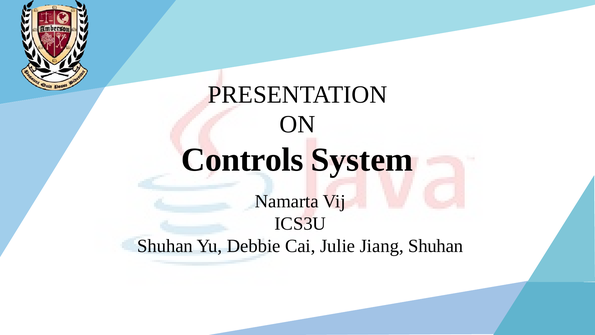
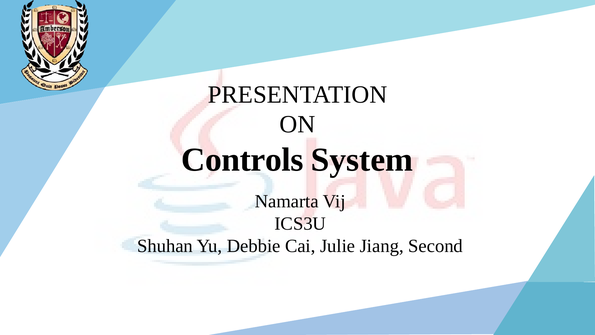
Jiang Shuhan: Shuhan -> Second (436, 246)
